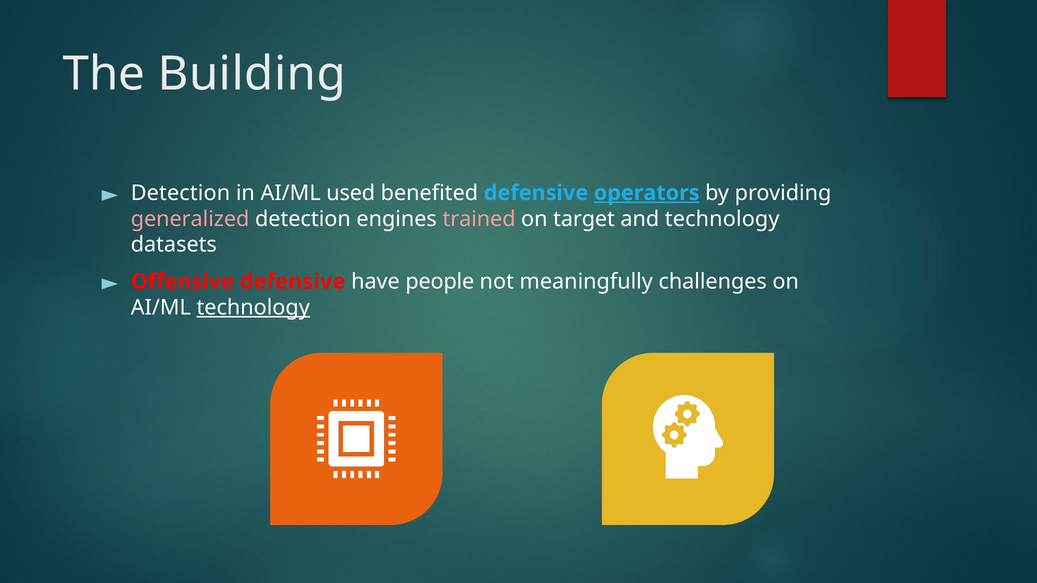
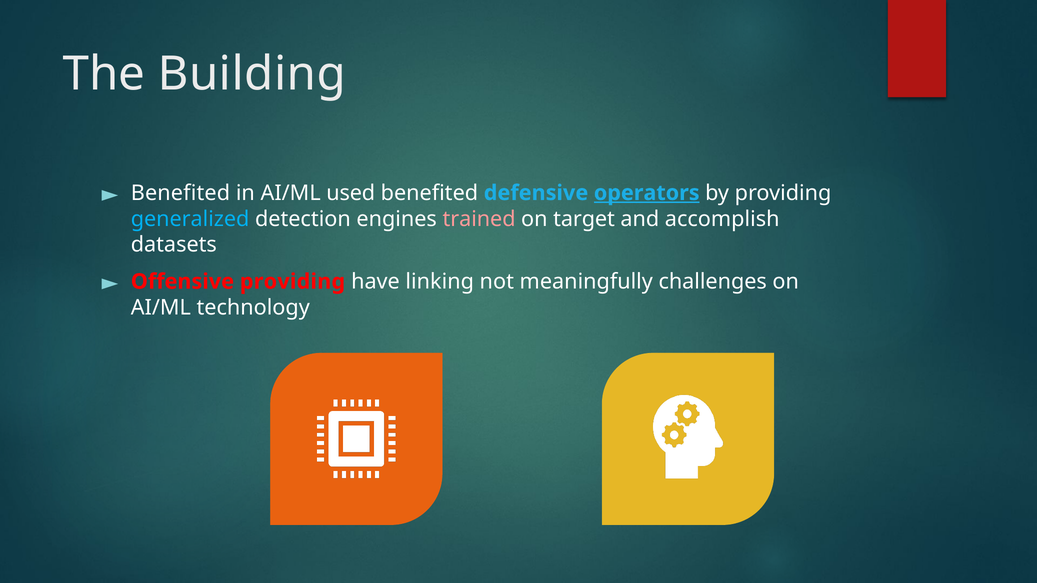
Detection: Detection -> Benefited (180, 193)
generalized colour: pink -> light blue (190, 219)
and technology: technology -> accomplish (722, 219)
Offensive defensive: defensive -> providing (292, 282)
people: people -> linking (440, 282)
technology underline: present -> none (253, 308)
